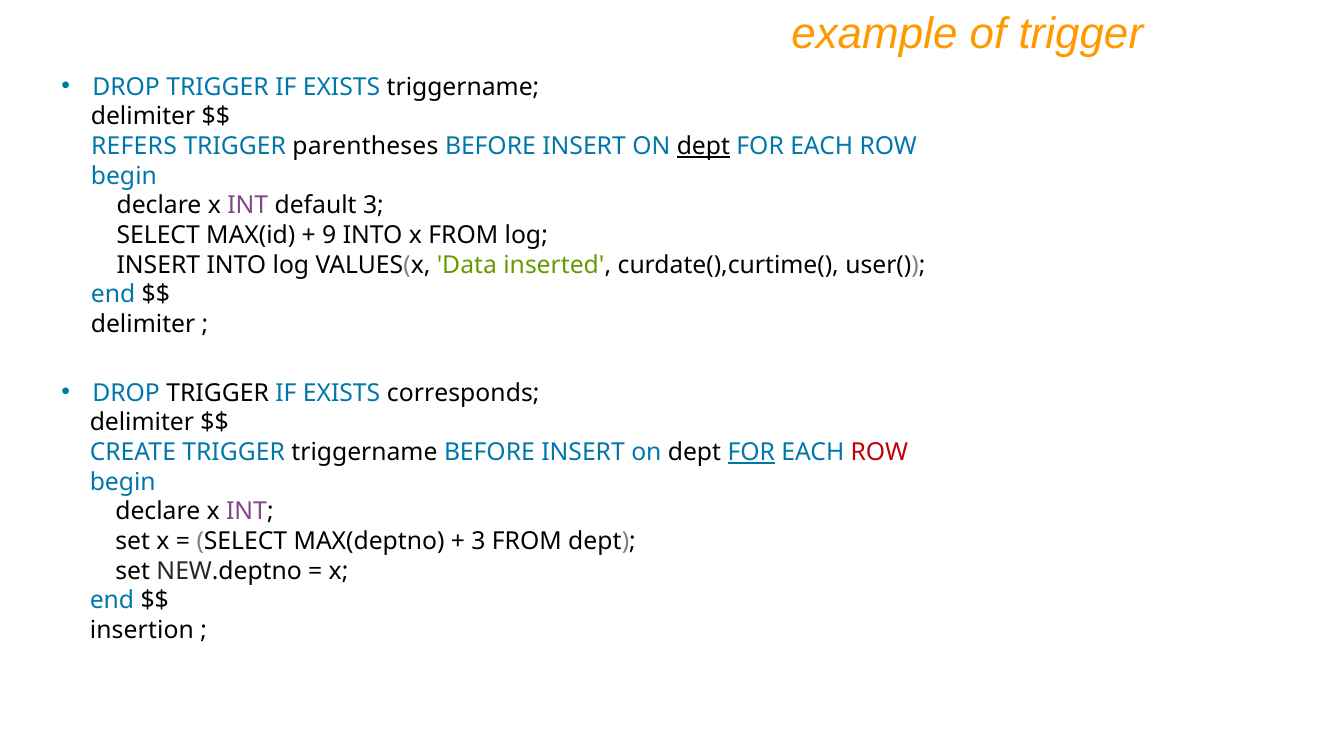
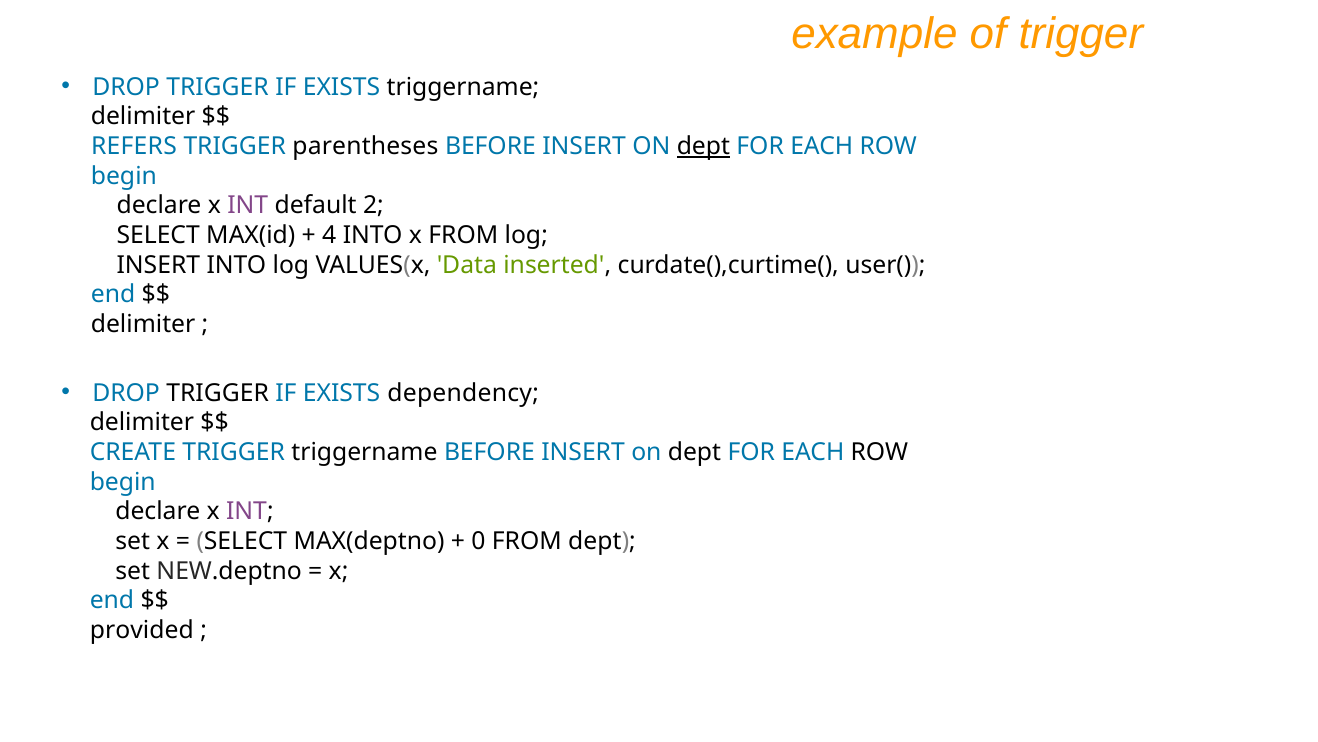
default 3: 3 -> 2 (373, 205)
9: 9 -> 4 (329, 235)
corresponds: corresponds -> dependency (463, 393)
FOR underline: present -> none (751, 452)
ROW colour: red -> black (879, 452)
3: 3 -> 0 (478, 541)
insertion: insertion -> provided (142, 630)
